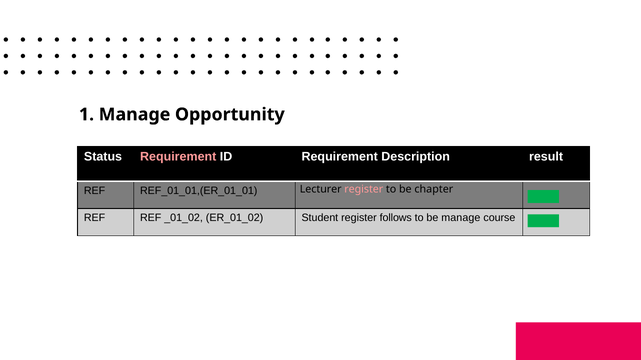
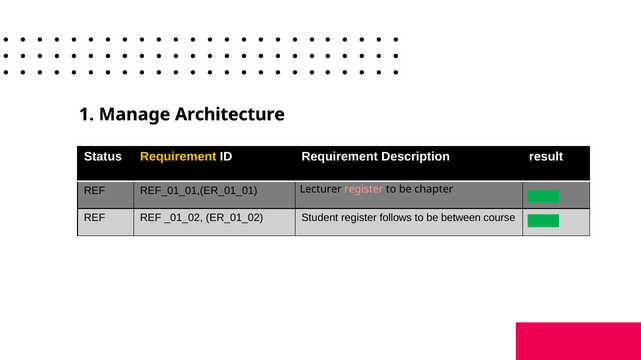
Opportunity: Opportunity -> Architecture (230, 115)
Requirement colour: pink -> yellow (178, 157)
be manage: manage -> between (461, 218)
